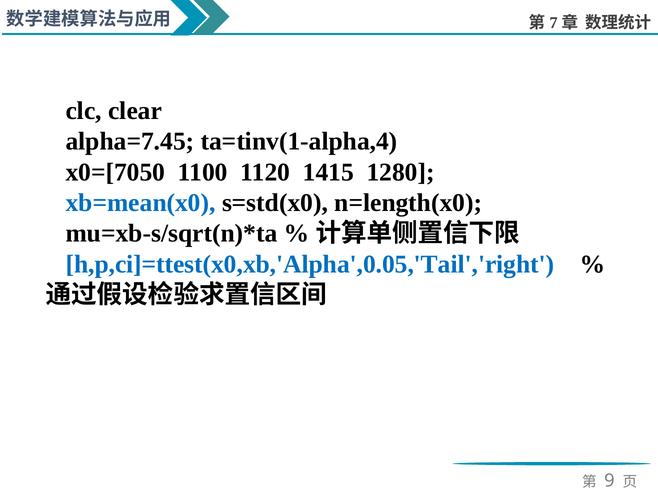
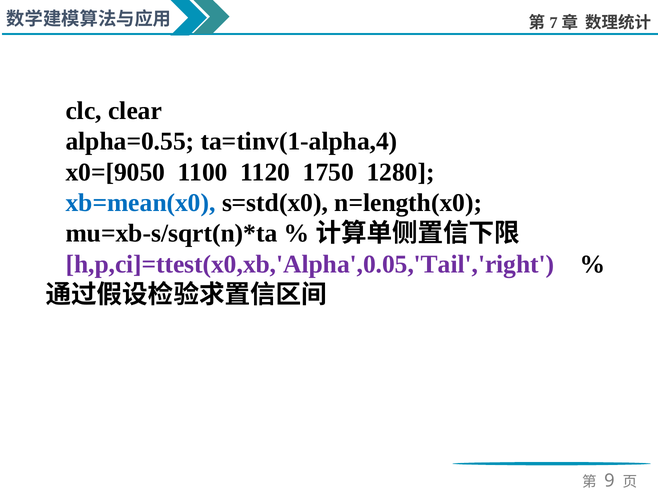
alpha=7.45: alpha=7.45 -> alpha=0.55 (130, 142)
x0=[7050: x0=[7050 -> x0=[9050 (115, 172)
1415: 1415 -> 1750 (328, 172)
h,p,ci]=ttest(x0,xb,'Alpha',0.05,'Tail','right colour: blue -> purple (310, 264)
